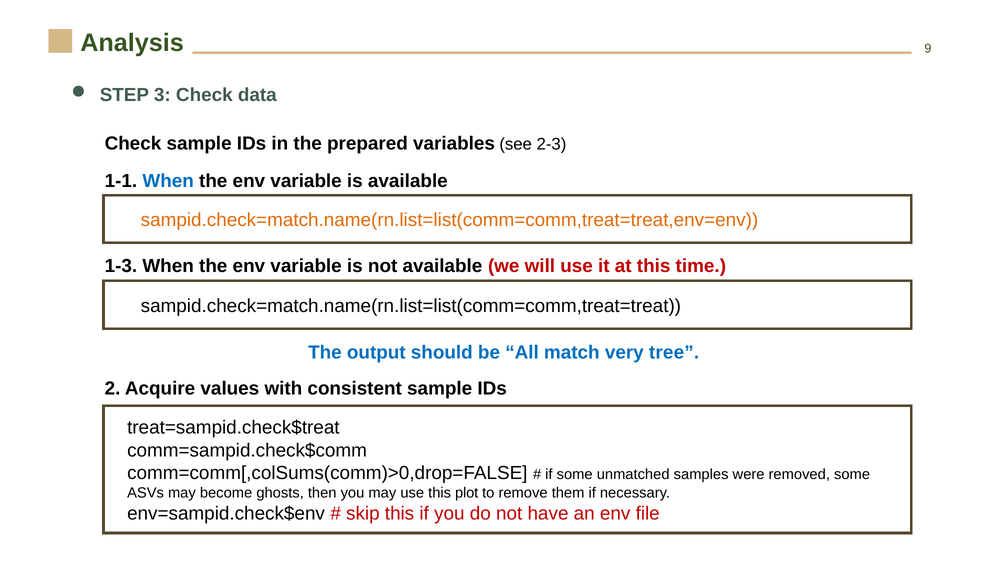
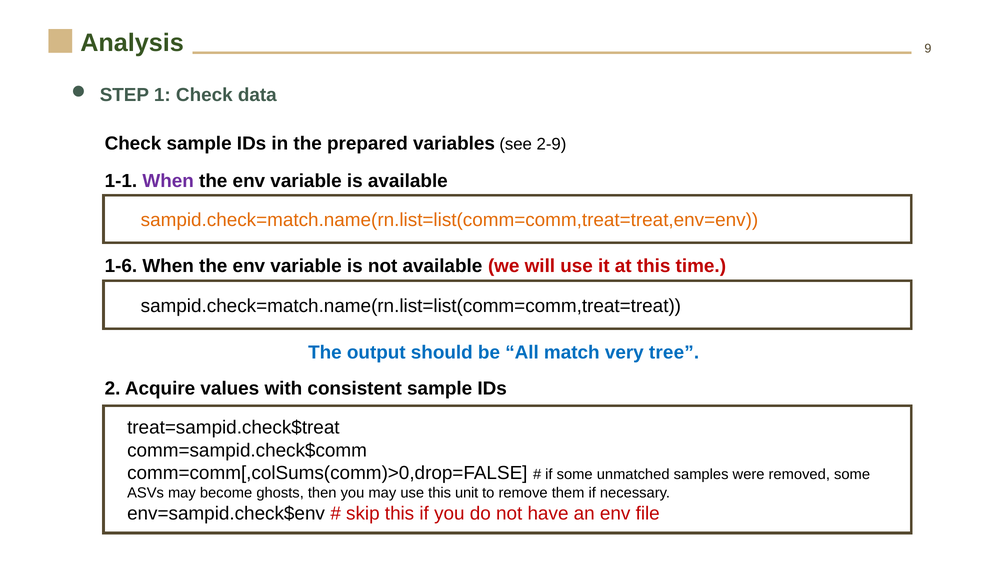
3: 3 -> 1 (162, 95)
2-3: 2-3 -> 2-9 (551, 144)
When colour: blue -> purple (168, 181)
1-3: 1-3 -> 1-6 (121, 266)
plot: plot -> unit (467, 493)
